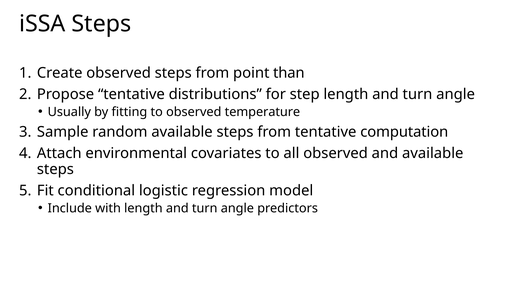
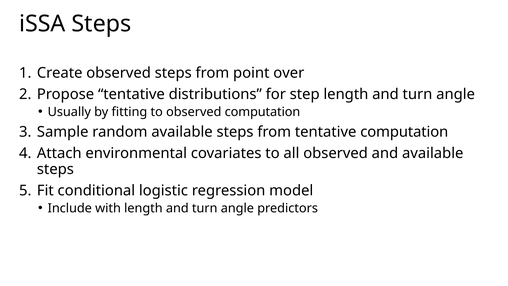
than: than -> over (289, 73)
observed temperature: temperature -> computation (262, 112)
